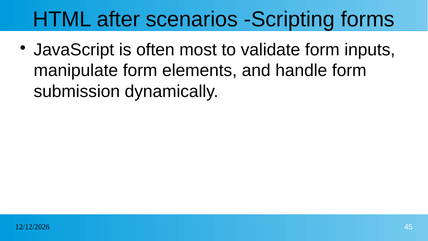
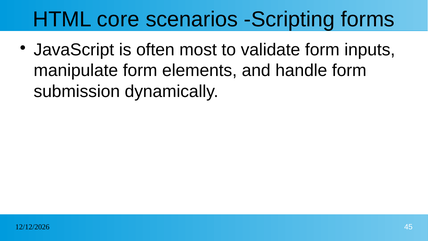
after: after -> core (118, 19)
